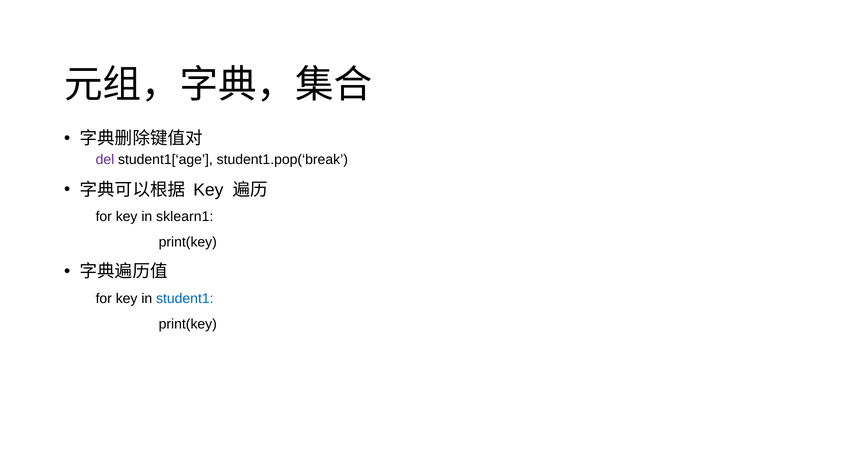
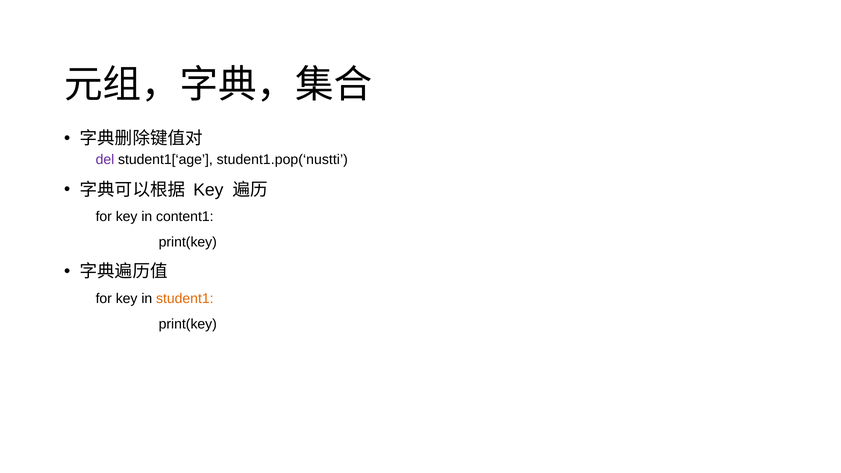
student1.pop(‘break: student1.pop(‘break -> student1.pop(‘nustti (282, 160)
sklearn1: sklearn1 -> content1 (185, 217)
student1 colour: blue -> orange (185, 299)
